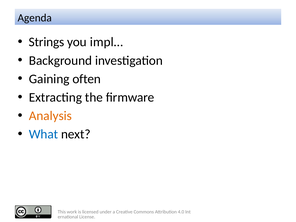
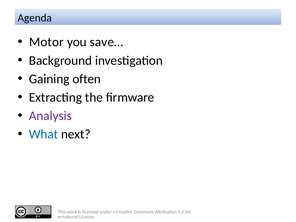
Strings: Strings -> Motor (46, 42)
impl…: impl… -> save… (106, 42)
Analysis colour: orange -> purple (50, 116)
